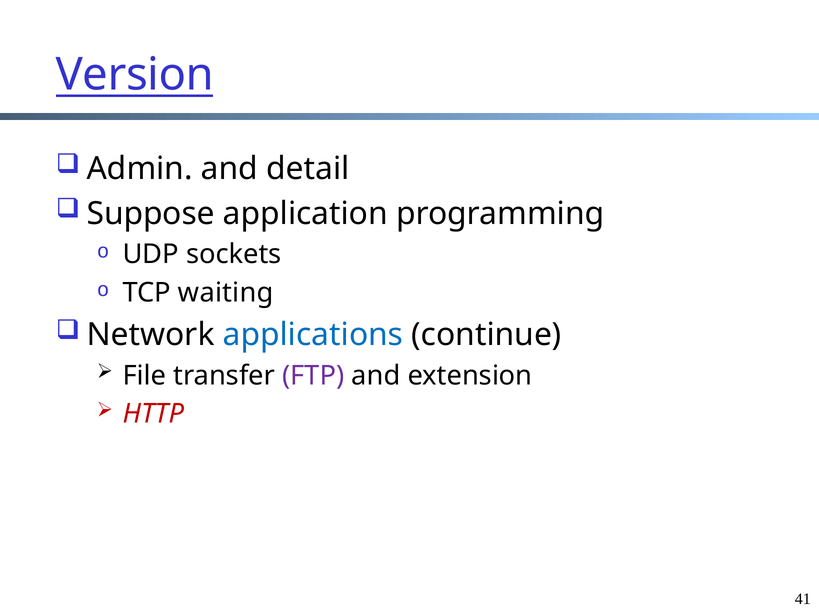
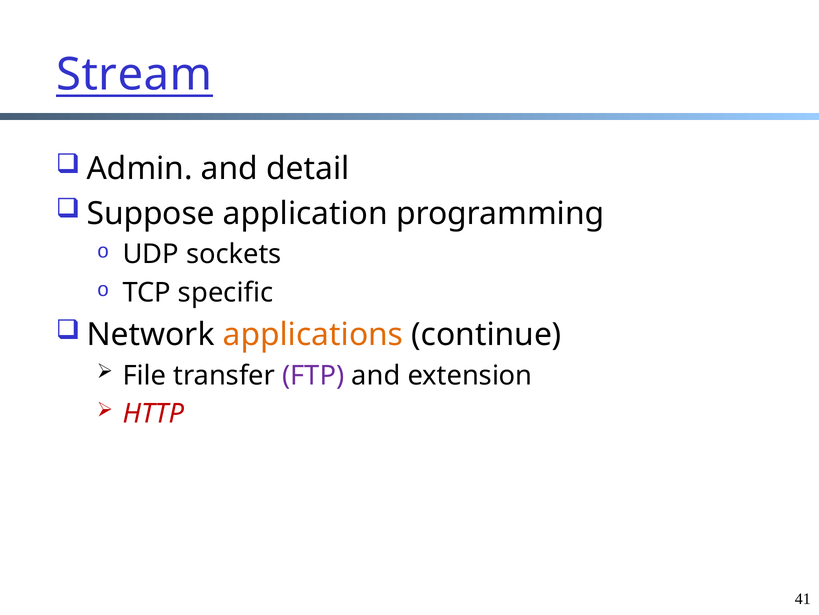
Version: Version -> Stream (134, 75)
waiting: waiting -> specific (226, 292)
applications colour: blue -> orange (313, 334)
